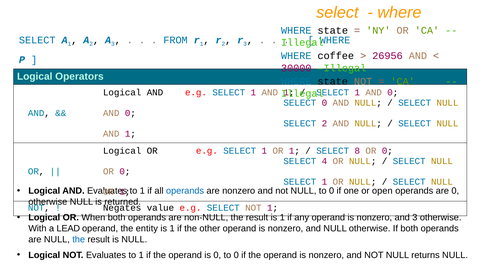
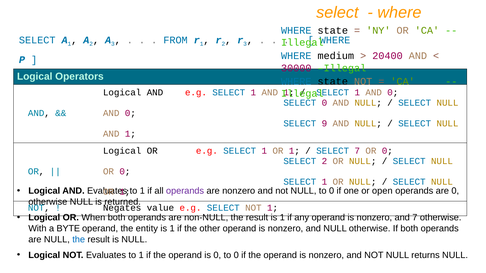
coffee: coffee -> medium (336, 56)
26956: 26956 -> 20400 (387, 56)
SELECT 2: 2 -> 9 (324, 124)
SELECT 8: 8 -> 7 (357, 151)
SELECT 4: 4 -> 2 (324, 161)
operands colour: blue -> purple (185, 191)
and 3: 3 -> 7 (415, 218)
LEAD: LEAD -> BYTE (68, 229)
